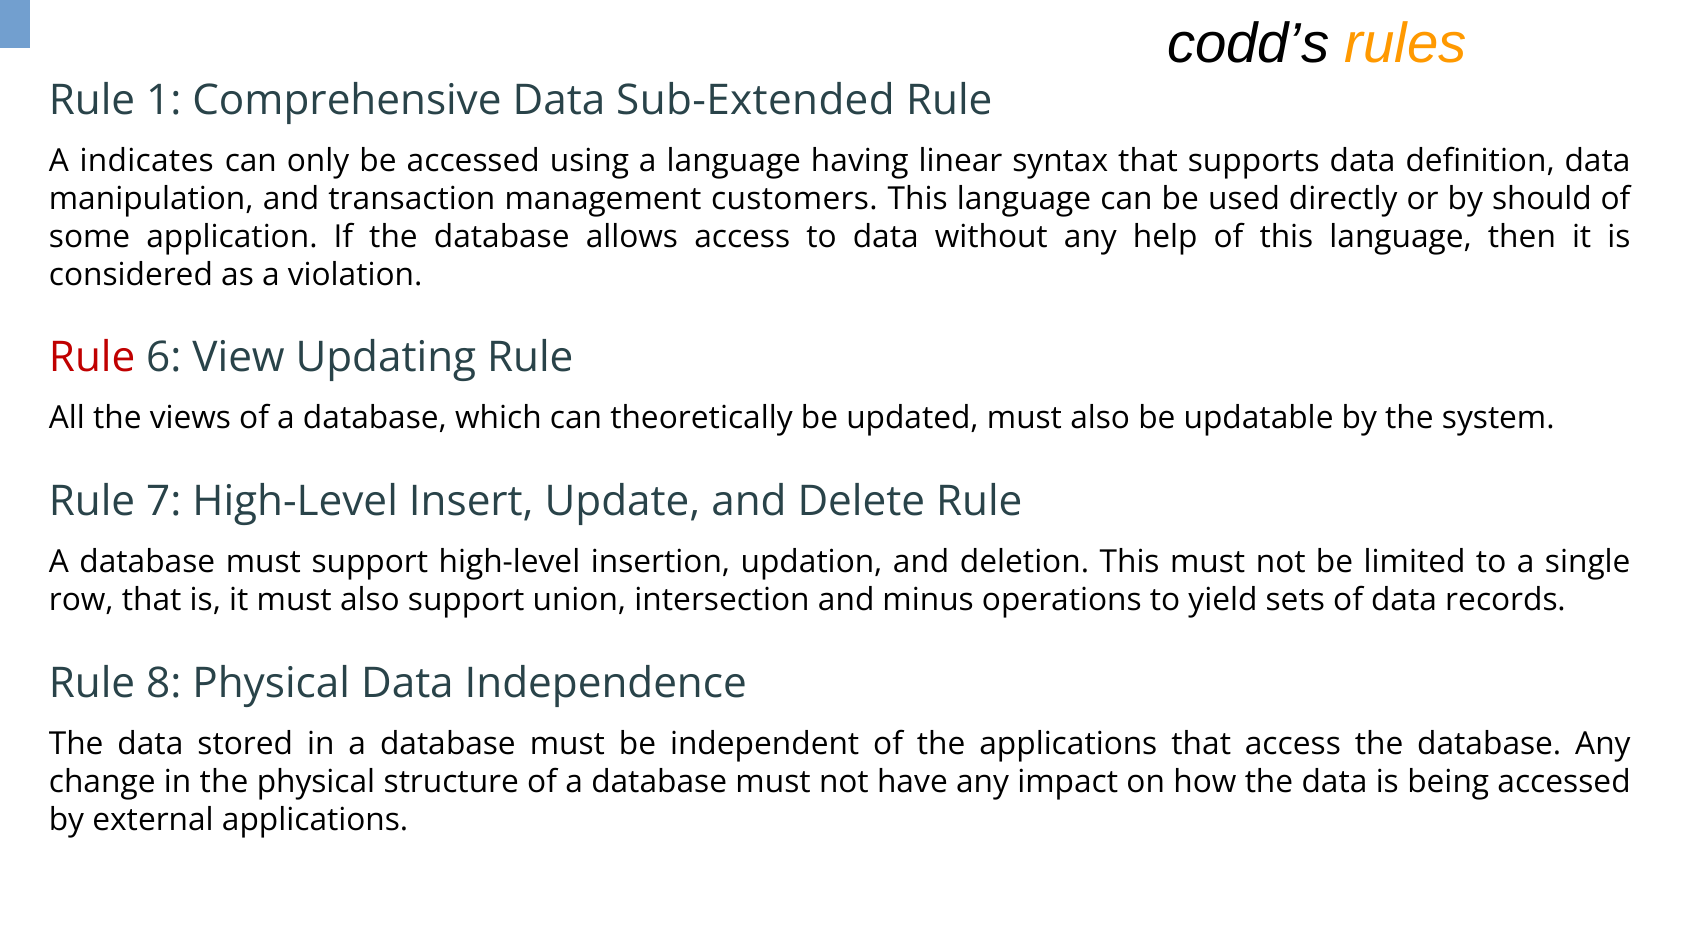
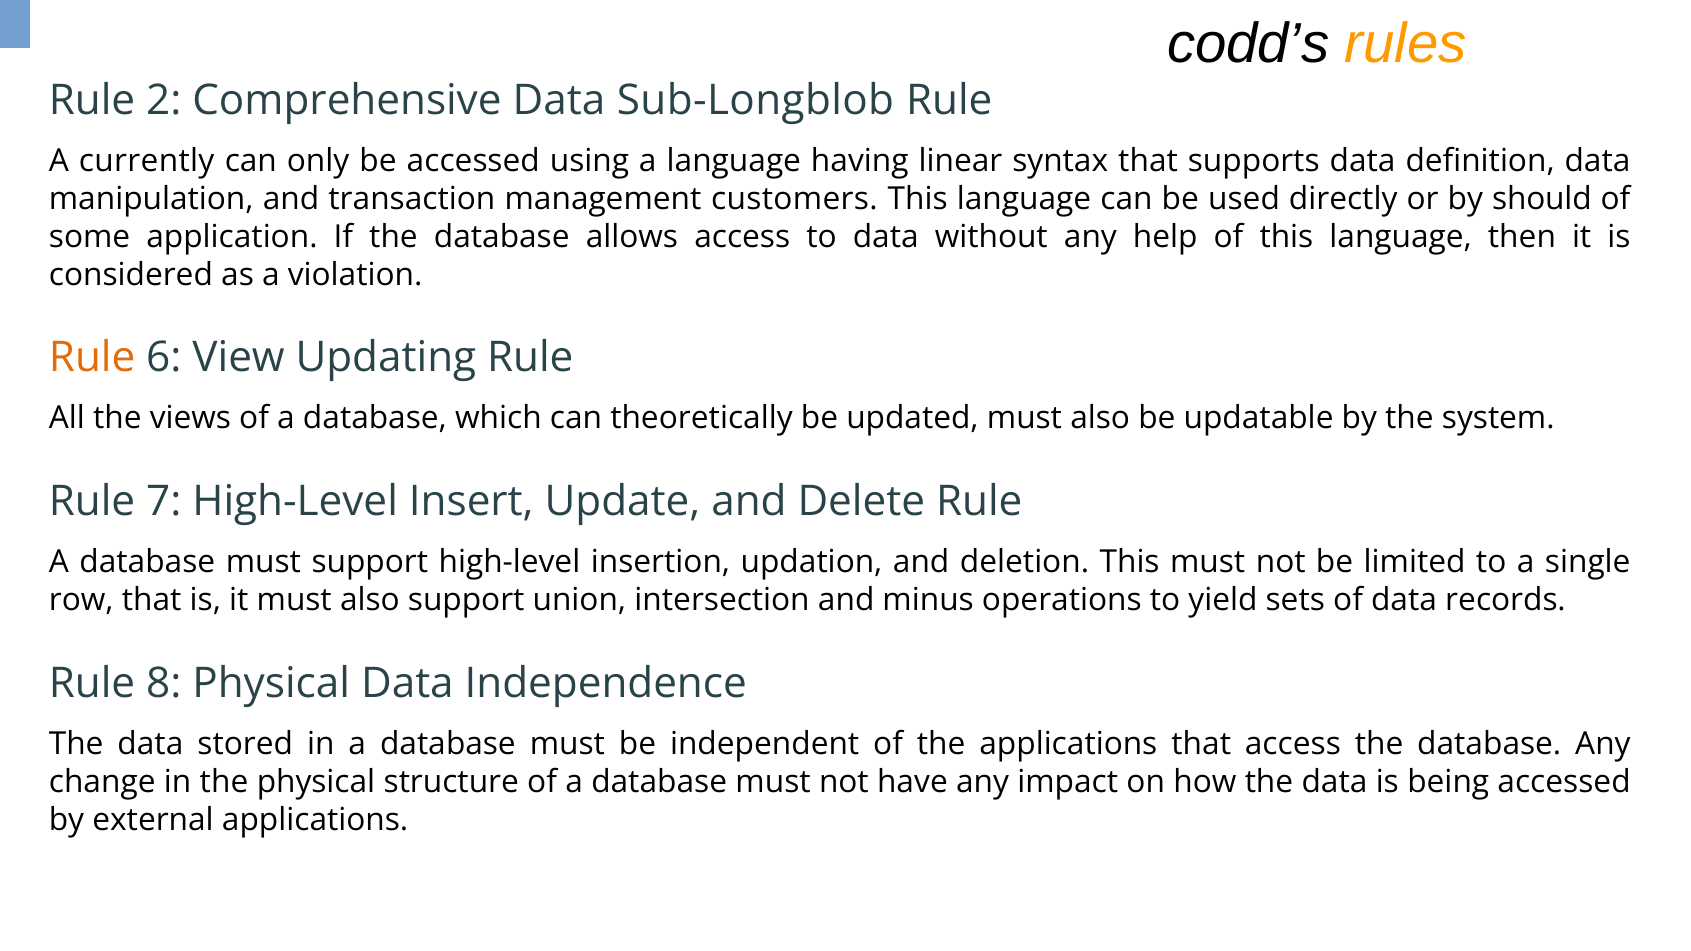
1: 1 -> 2 (164, 100)
Sub-Extended: Sub-Extended -> Sub-Longblob (755, 100)
indicates: indicates -> currently (147, 161)
Rule colour: red -> orange (92, 358)
